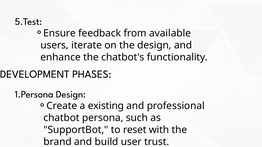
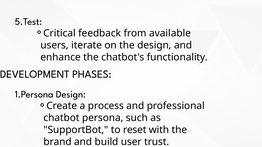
Ensure: Ensure -> Critical (60, 33)
existing: existing -> process (106, 106)
